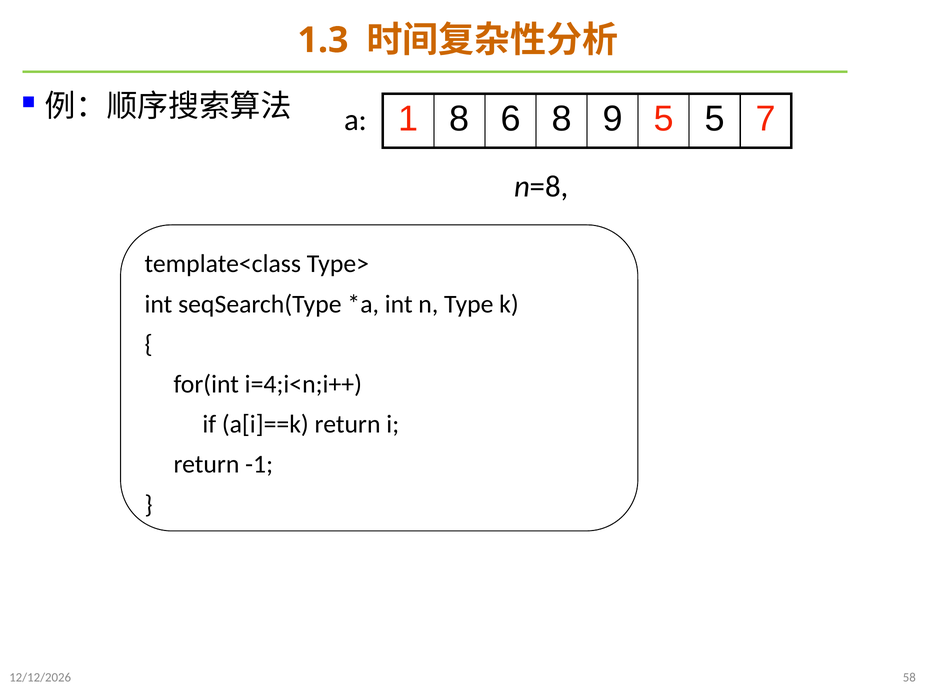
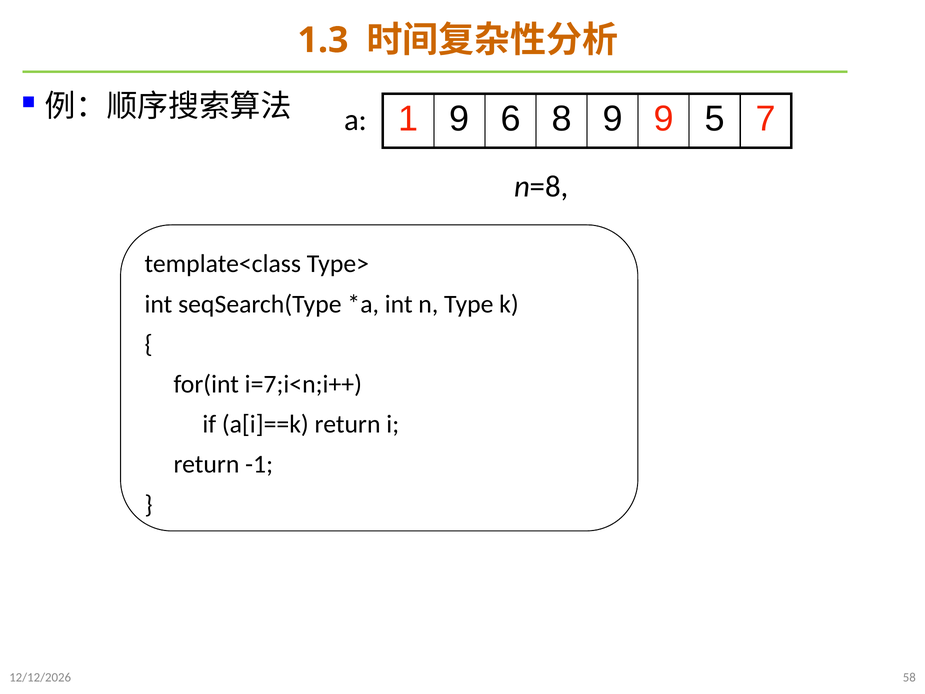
1 8: 8 -> 9 (459, 119)
9 5: 5 -> 9 (664, 119)
i=4;i<n;i++: i=4;i<n;i++ -> i=7;i<n;i++ (303, 384)
